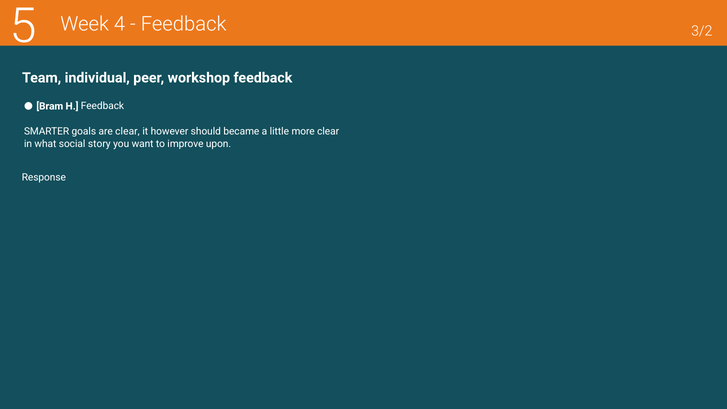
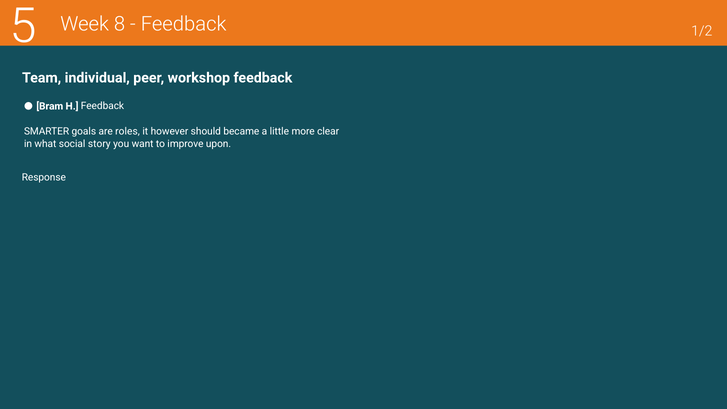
4: 4 -> 8 (119, 24)
3/2: 3/2 -> 1/2 (702, 31)
are clear: clear -> roles (127, 131)
